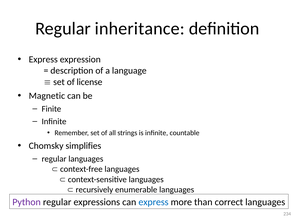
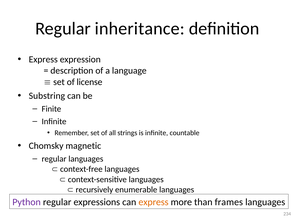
Magnetic: Magnetic -> Substring (47, 96)
simplifies: simplifies -> magnetic (83, 146)
express colour: blue -> orange (154, 202)
correct: correct -> frames (229, 202)
